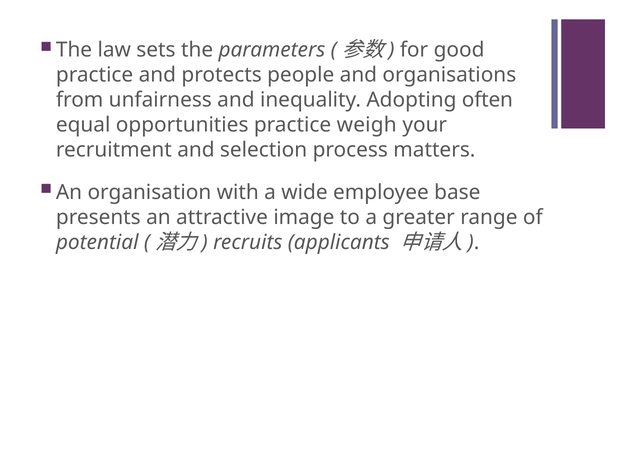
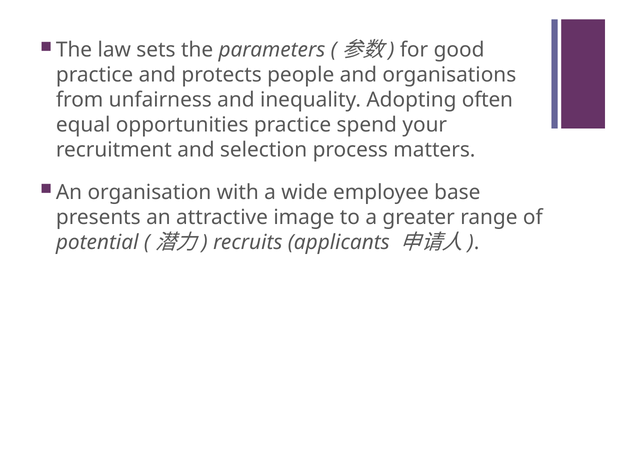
weigh: weigh -> spend (367, 125)
